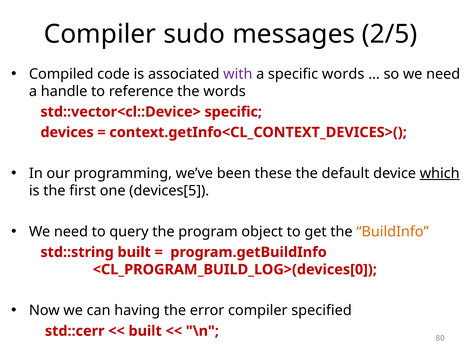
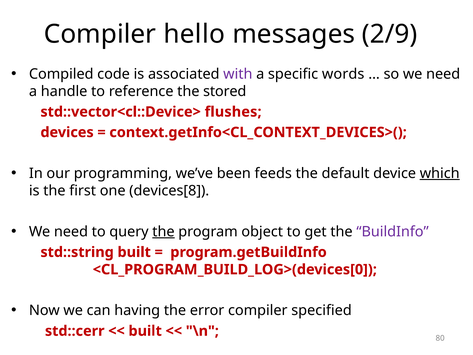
sudo: sudo -> hello (194, 34)
2/5: 2/5 -> 2/9 (390, 34)
the words: words -> stored (225, 91)
std::vector<cl::Device> specific: specific -> flushes (233, 112)
these: these -> feeds (273, 173)
devices[5: devices[5 -> devices[8 (169, 191)
the underline: none -> present (163, 232)
BuildInfo colour: orange -> purple (393, 232)
